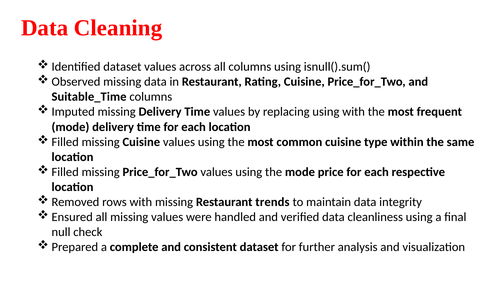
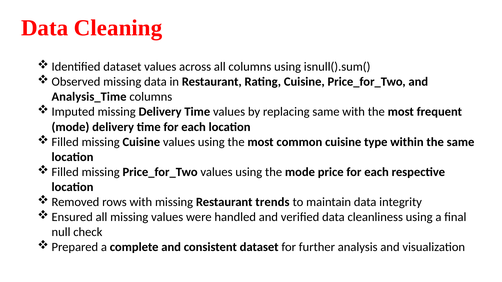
Suitable_Time: Suitable_Time -> Analysis_Time (89, 97)
replacing using: using -> same (326, 112)
